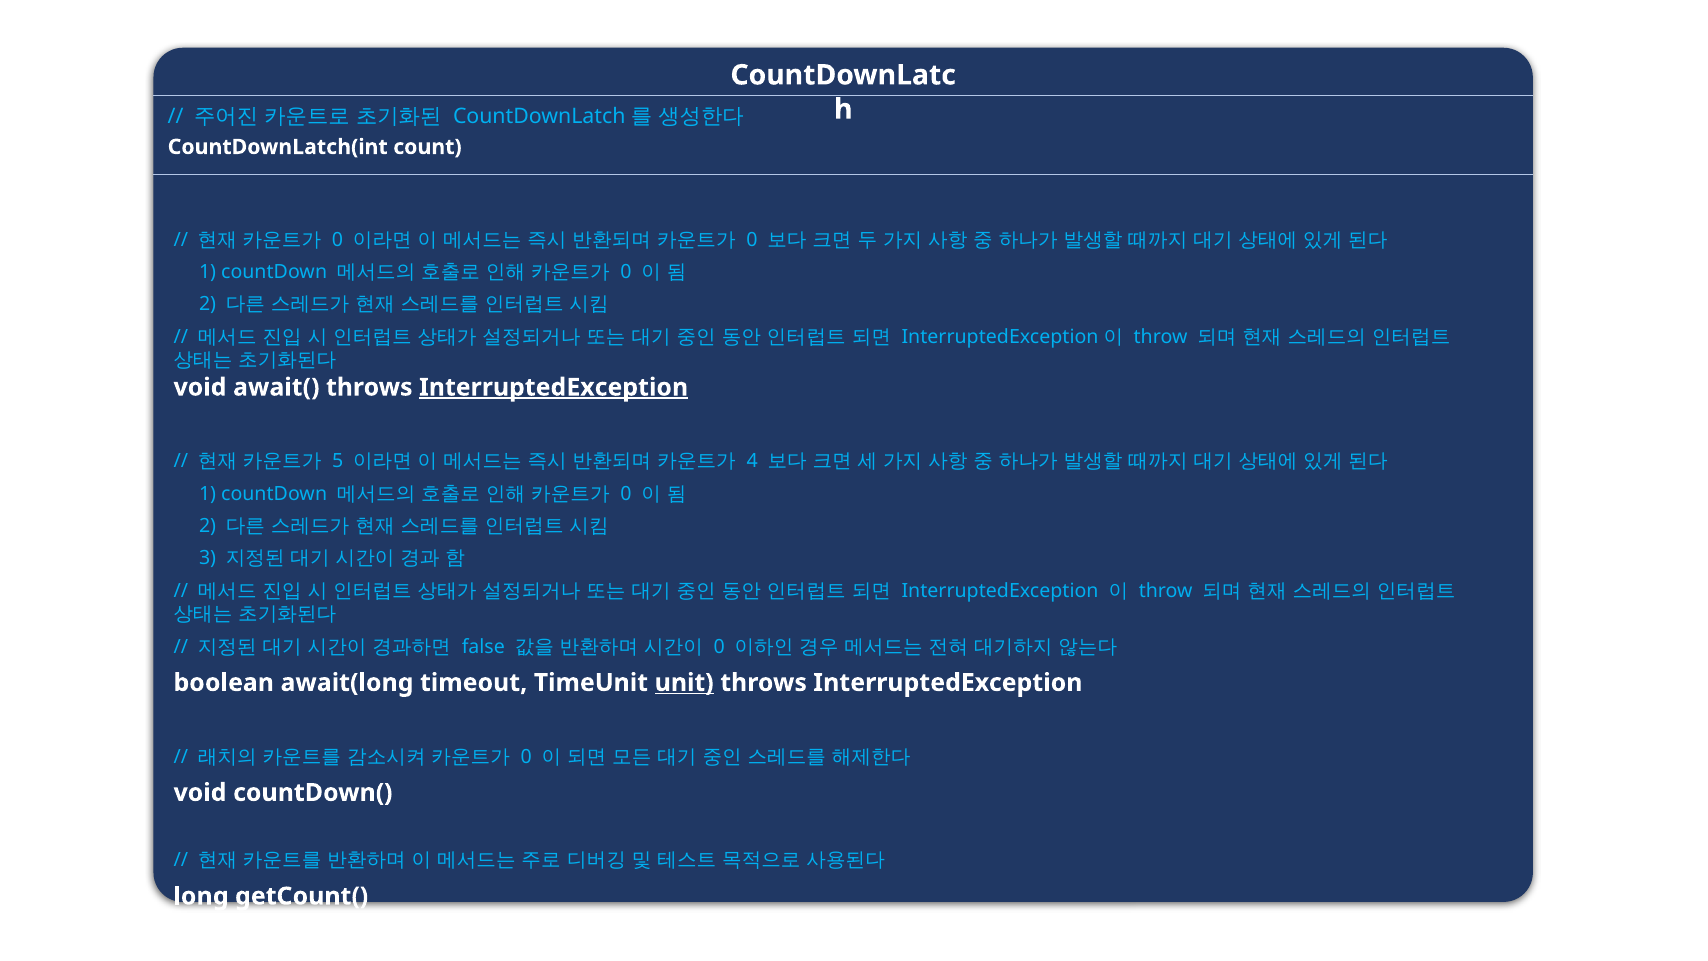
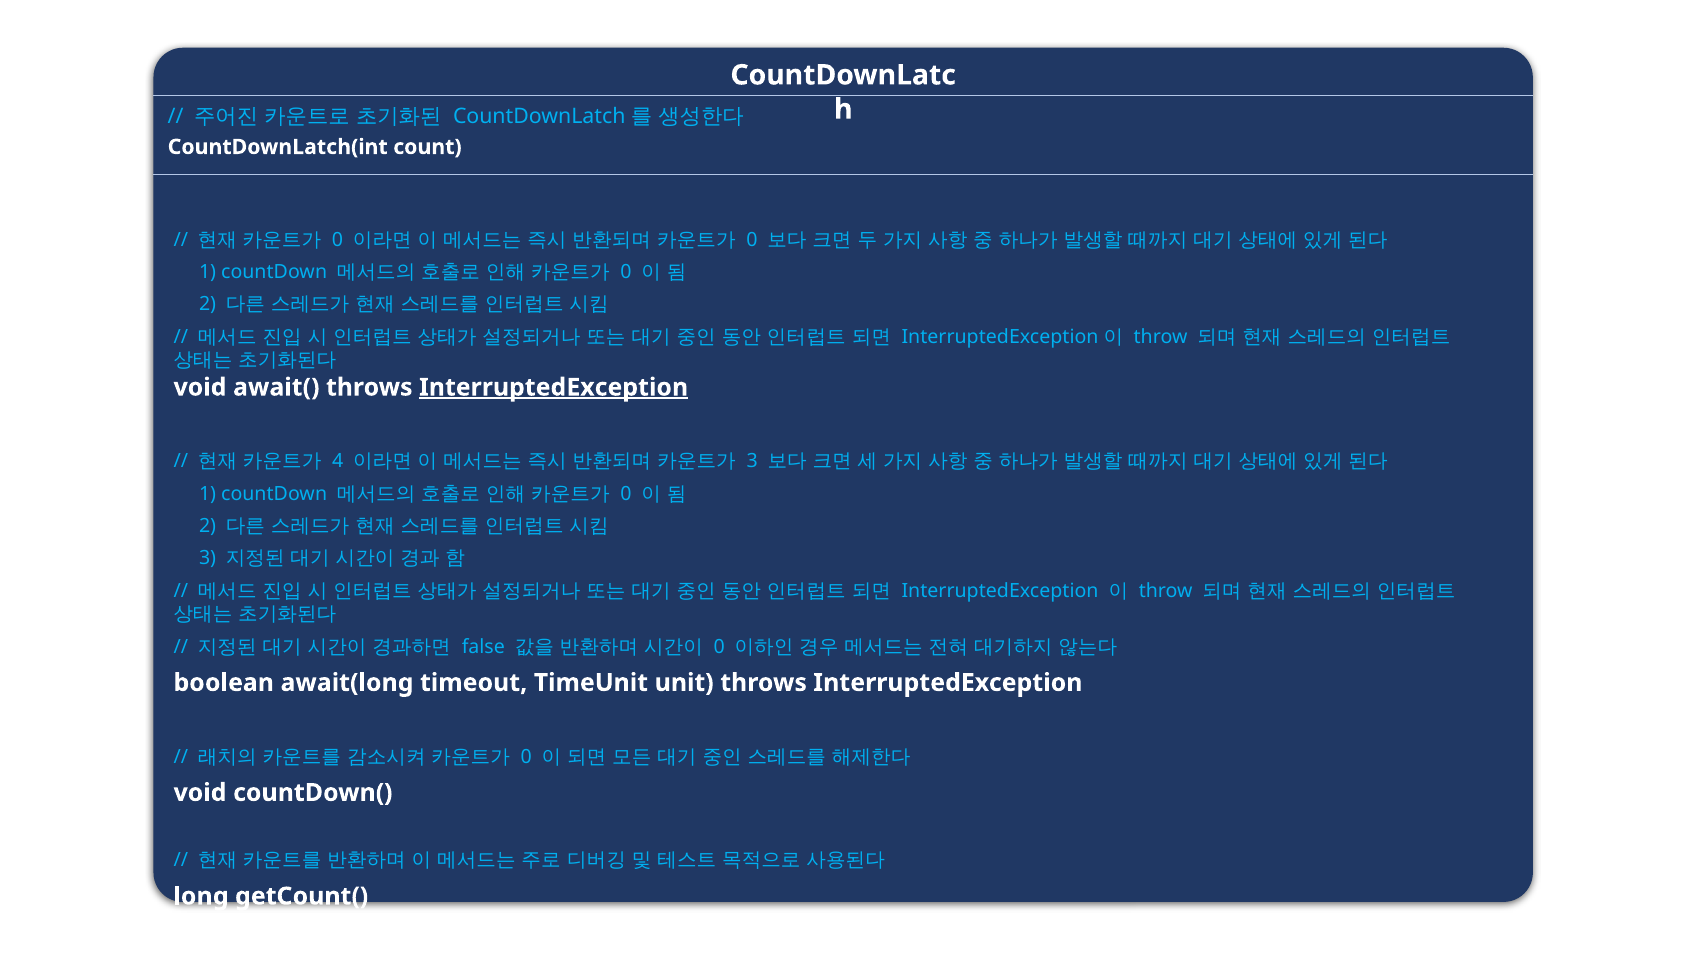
5: 5 -> 4 (338, 461)
4: 4 -> 3 (752, 461)
unit underline: present -> none (684, 683)
